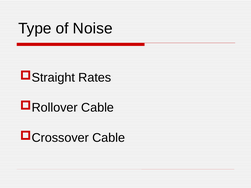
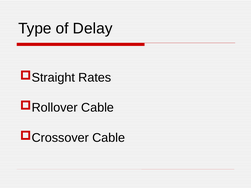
Noise: Noise -> Delay (93, 29)
